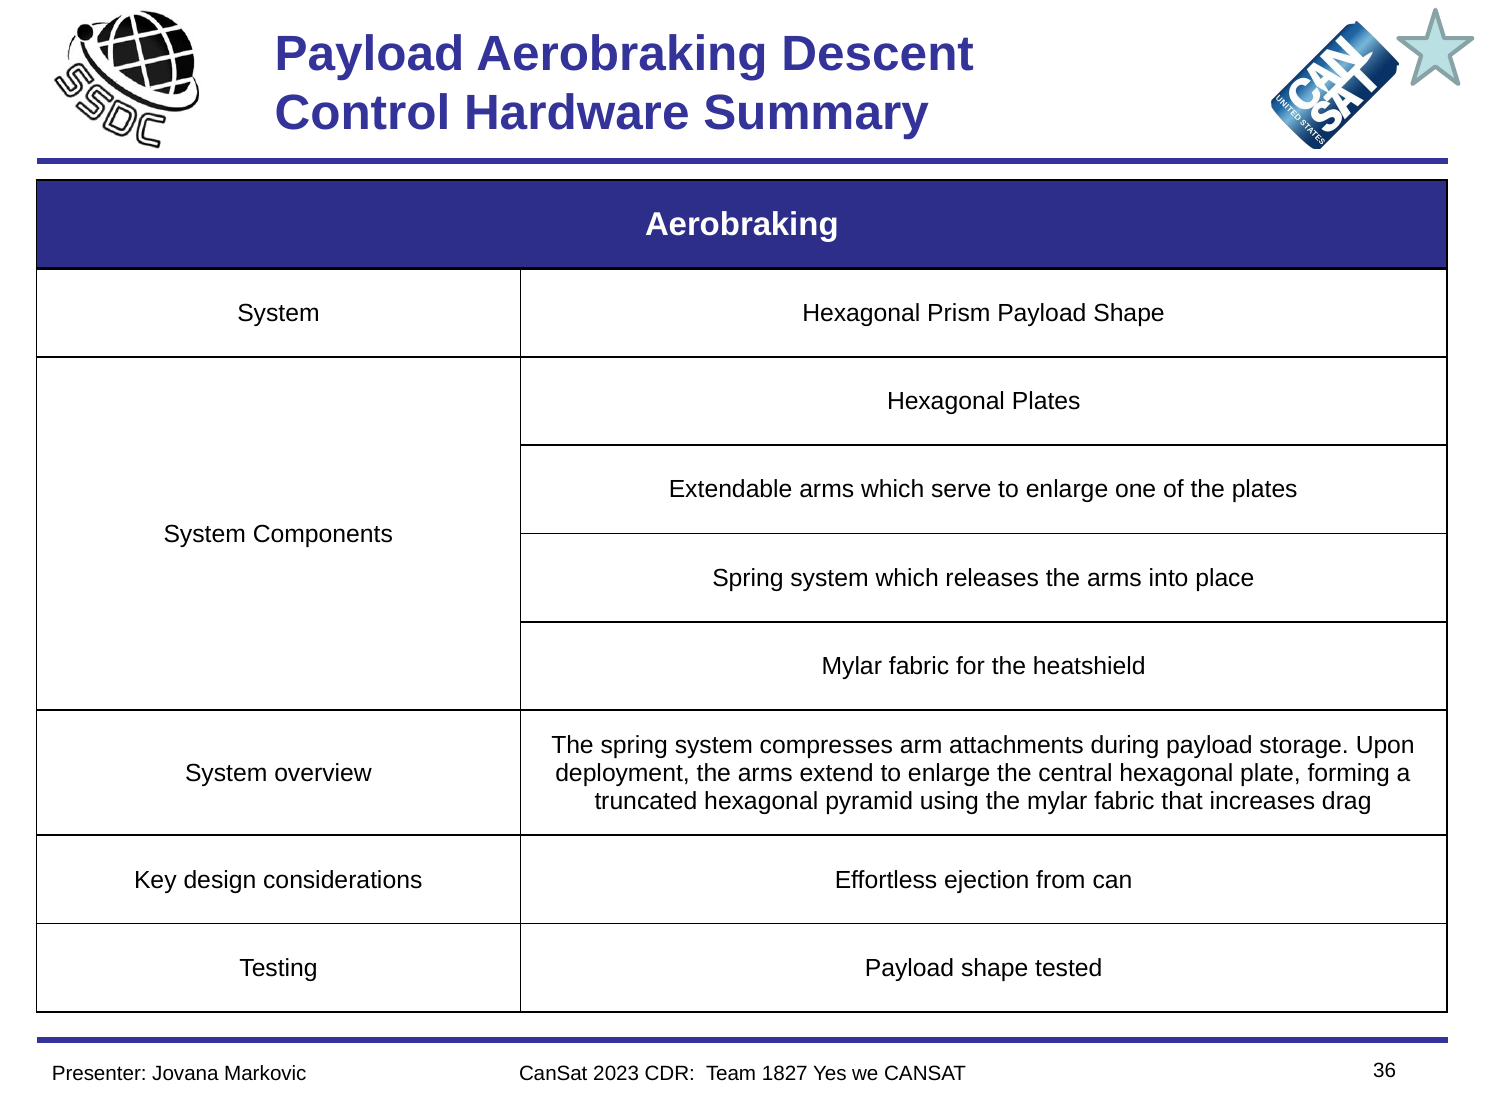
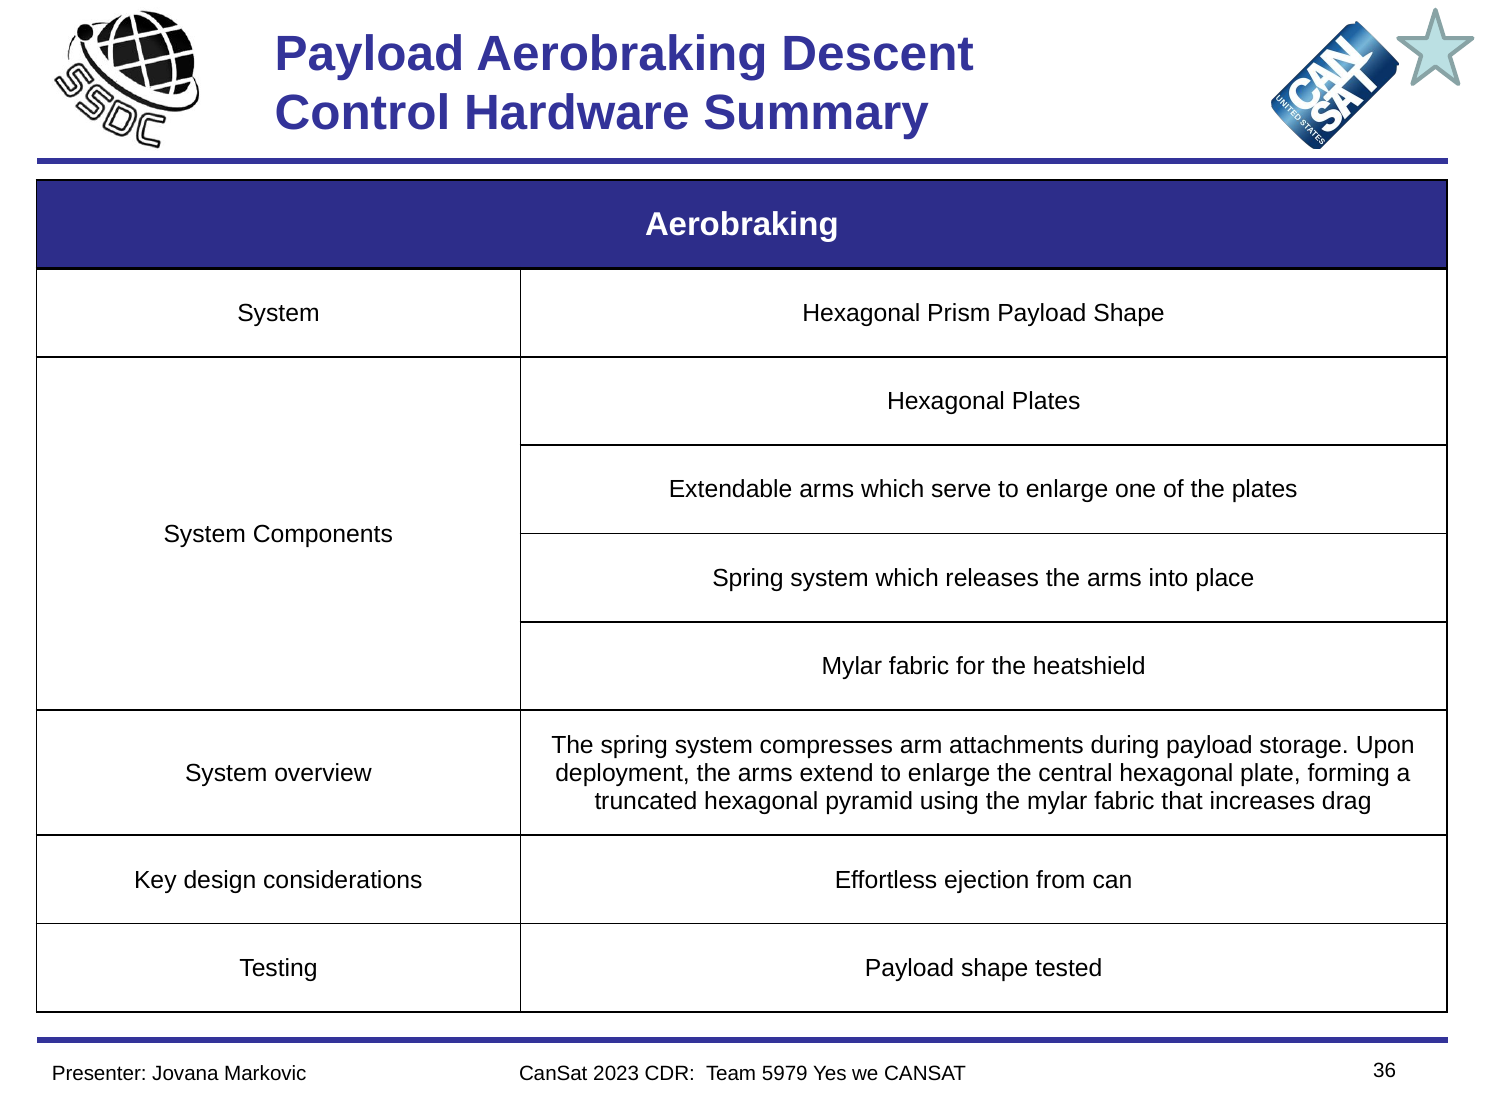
1827: 1827 -> 5979 (785, 1073)
